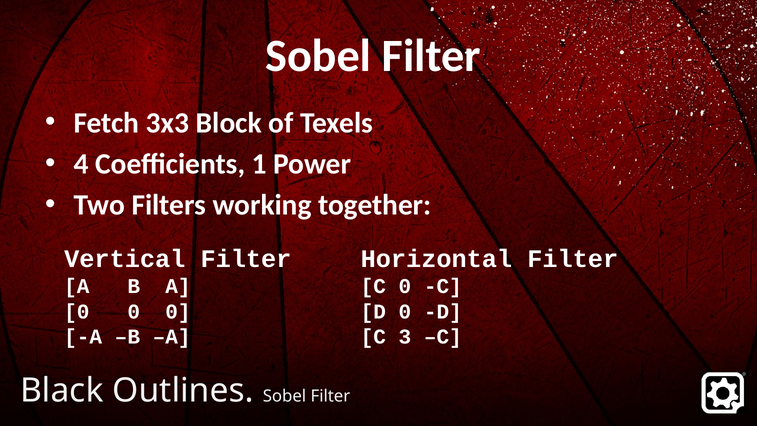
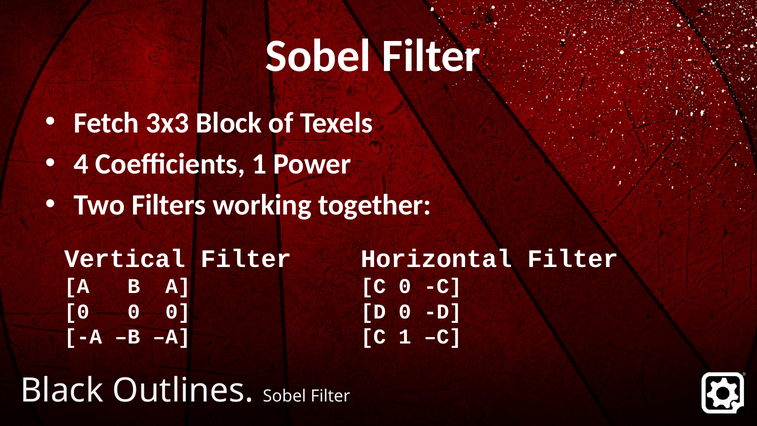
C 3: 3 -> 1 (405, 337)
